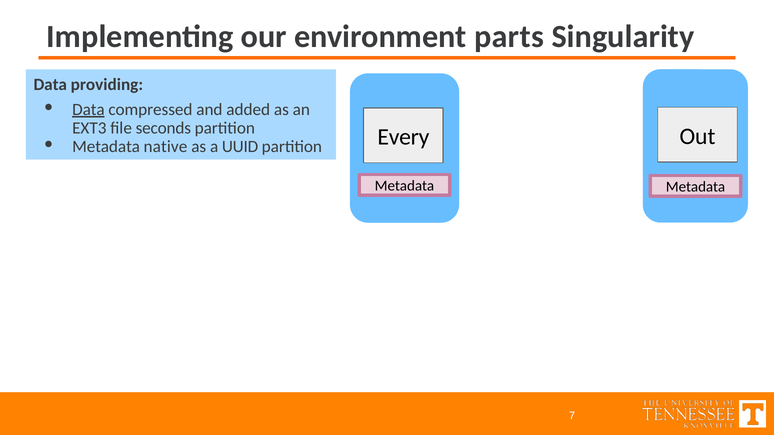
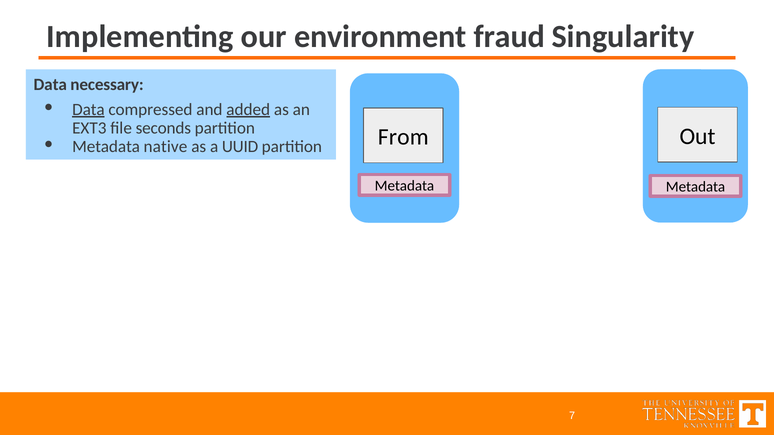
parts: parts -> fraud (509, 37)
providing: providing -> necessary (107, 85)
added underline: none -> present (248, 109)
Every: Every -> From (403, 137)
